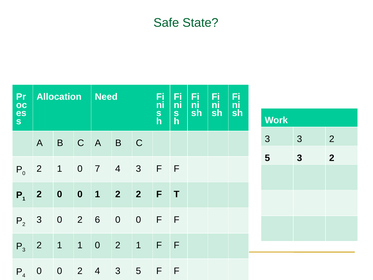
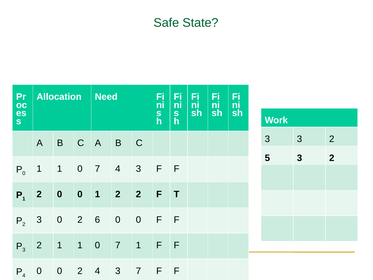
2: 2 -> 1 (39, 169)
2: 2 -> 7 (118, 245)
3 5: 5 -> 7 (138, 271)
